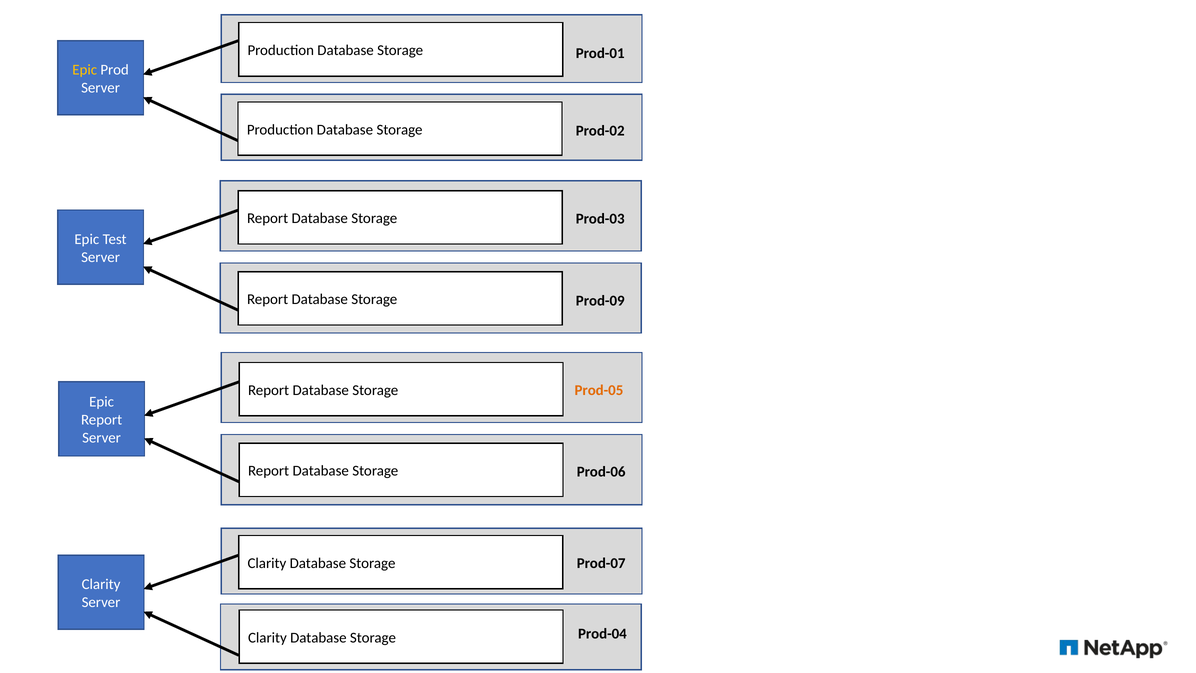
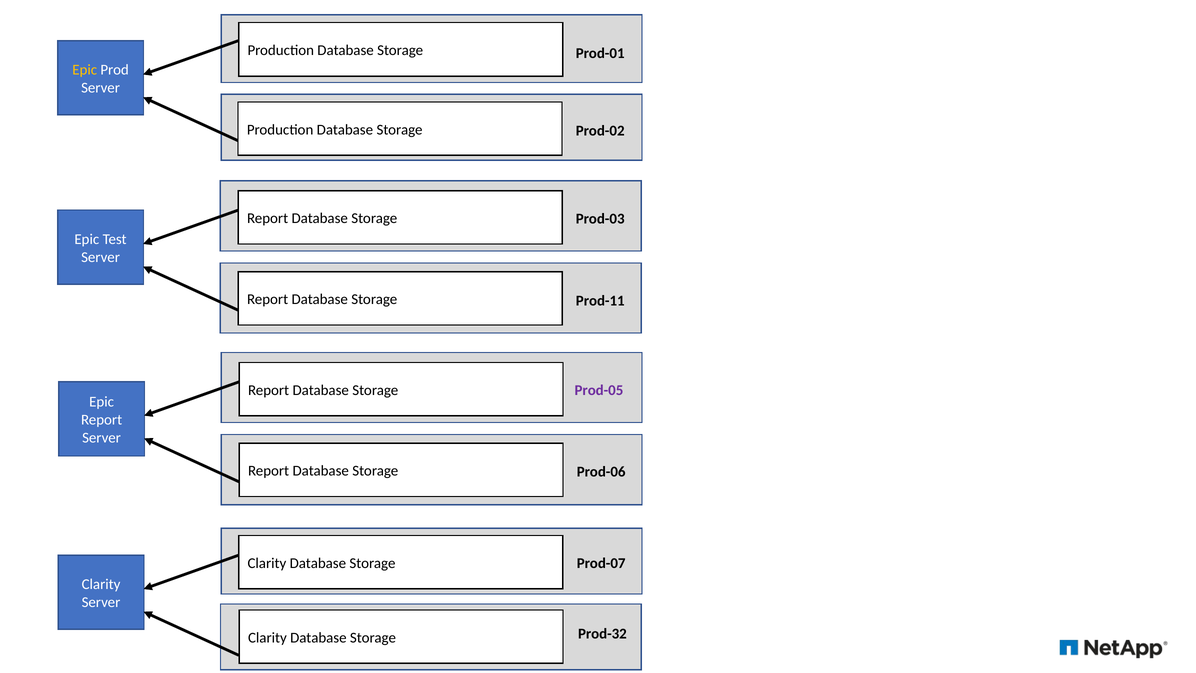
Prod-09: Prod-09 -> Prod-11 (600, 301)
Prod-05 colour: orange -> purple (599, 390)
Prod-04: Prod-04 -> Prod-32 (602, 634)
